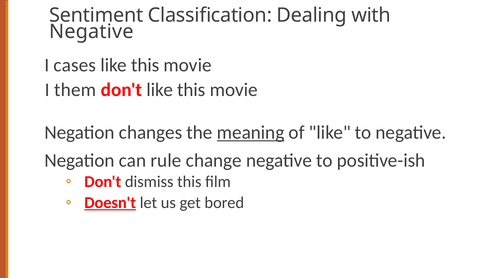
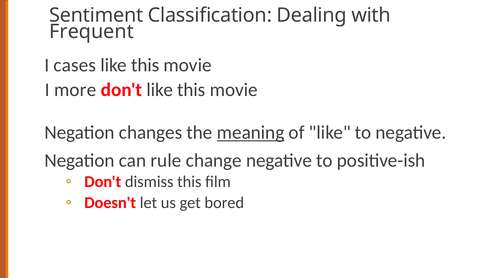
Negative: Negative -> Frequent (92, 32)
them: them -> more (75, 90)
Doesn't underline: present -> none (110, 202)
